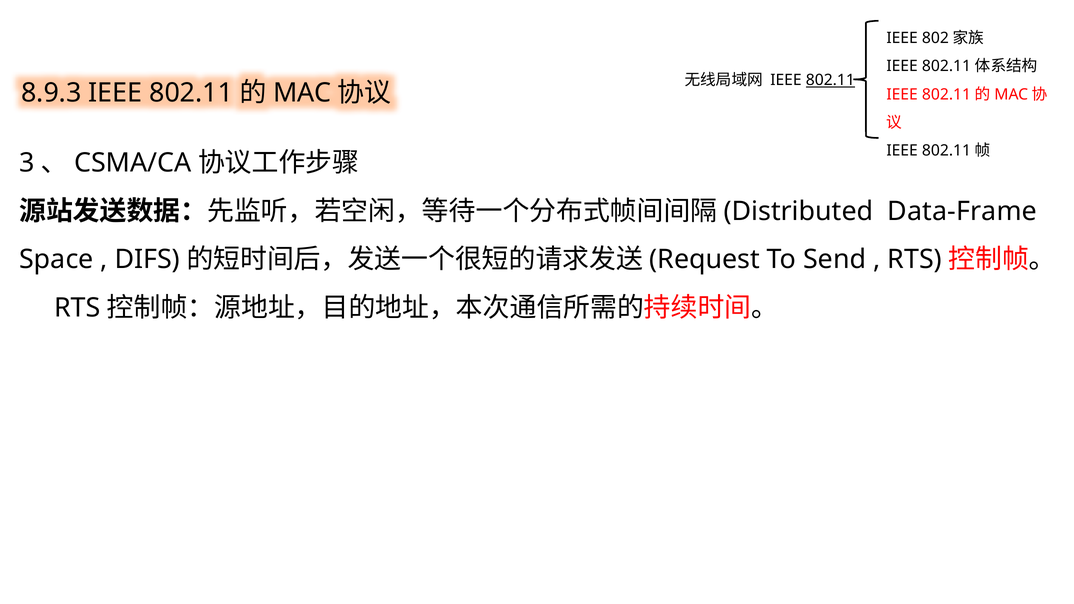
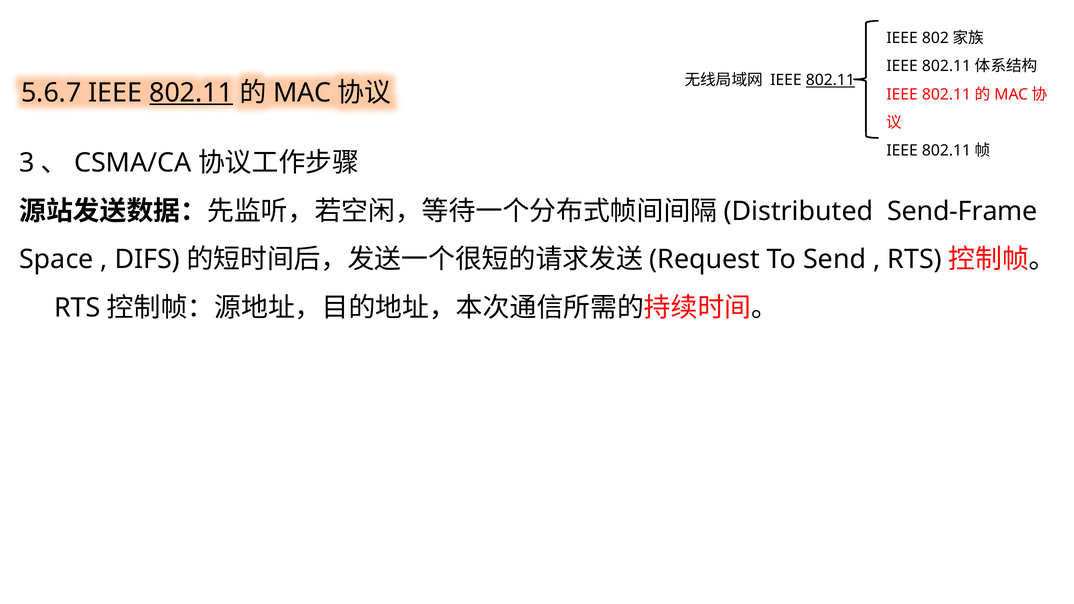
8.9.3: 8.9.3 -> 5.6.7 (51, 93)
802.11 underline: none -> present (191, 93)
Data-Frame: Data-Frame -> Send-Frame (962, 211)
